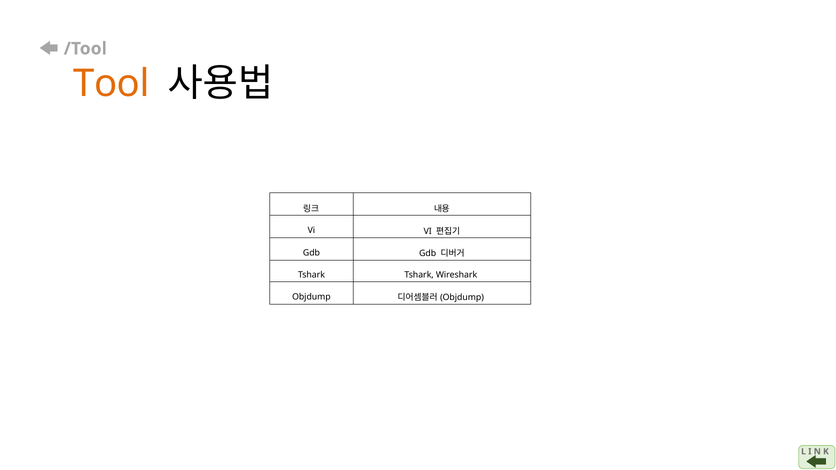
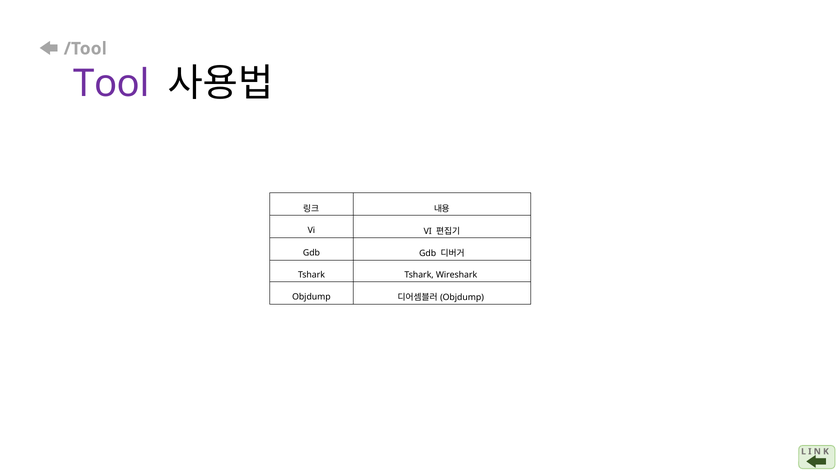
Tool colour: orange -> purple (111, 84)
